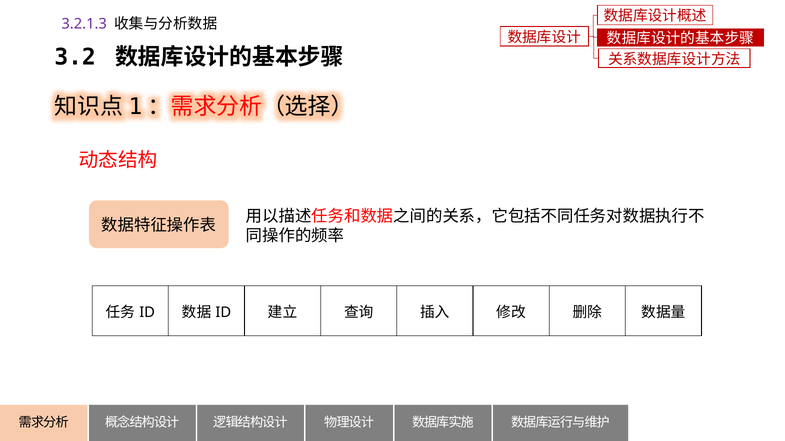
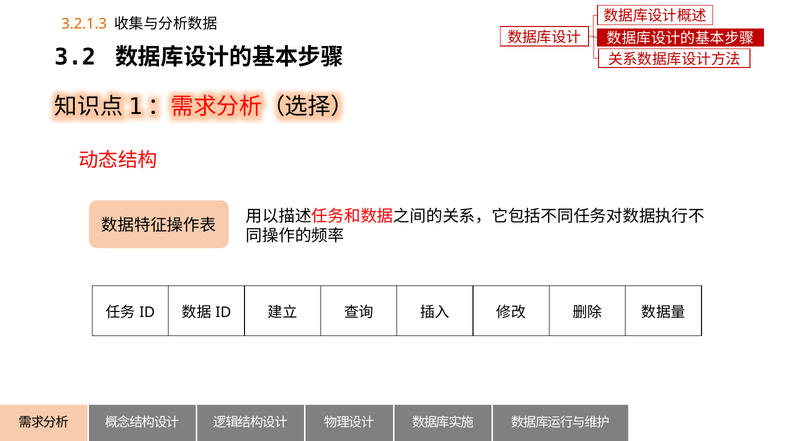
3.2.1.3 colour: purple -> orange (84, 24)
